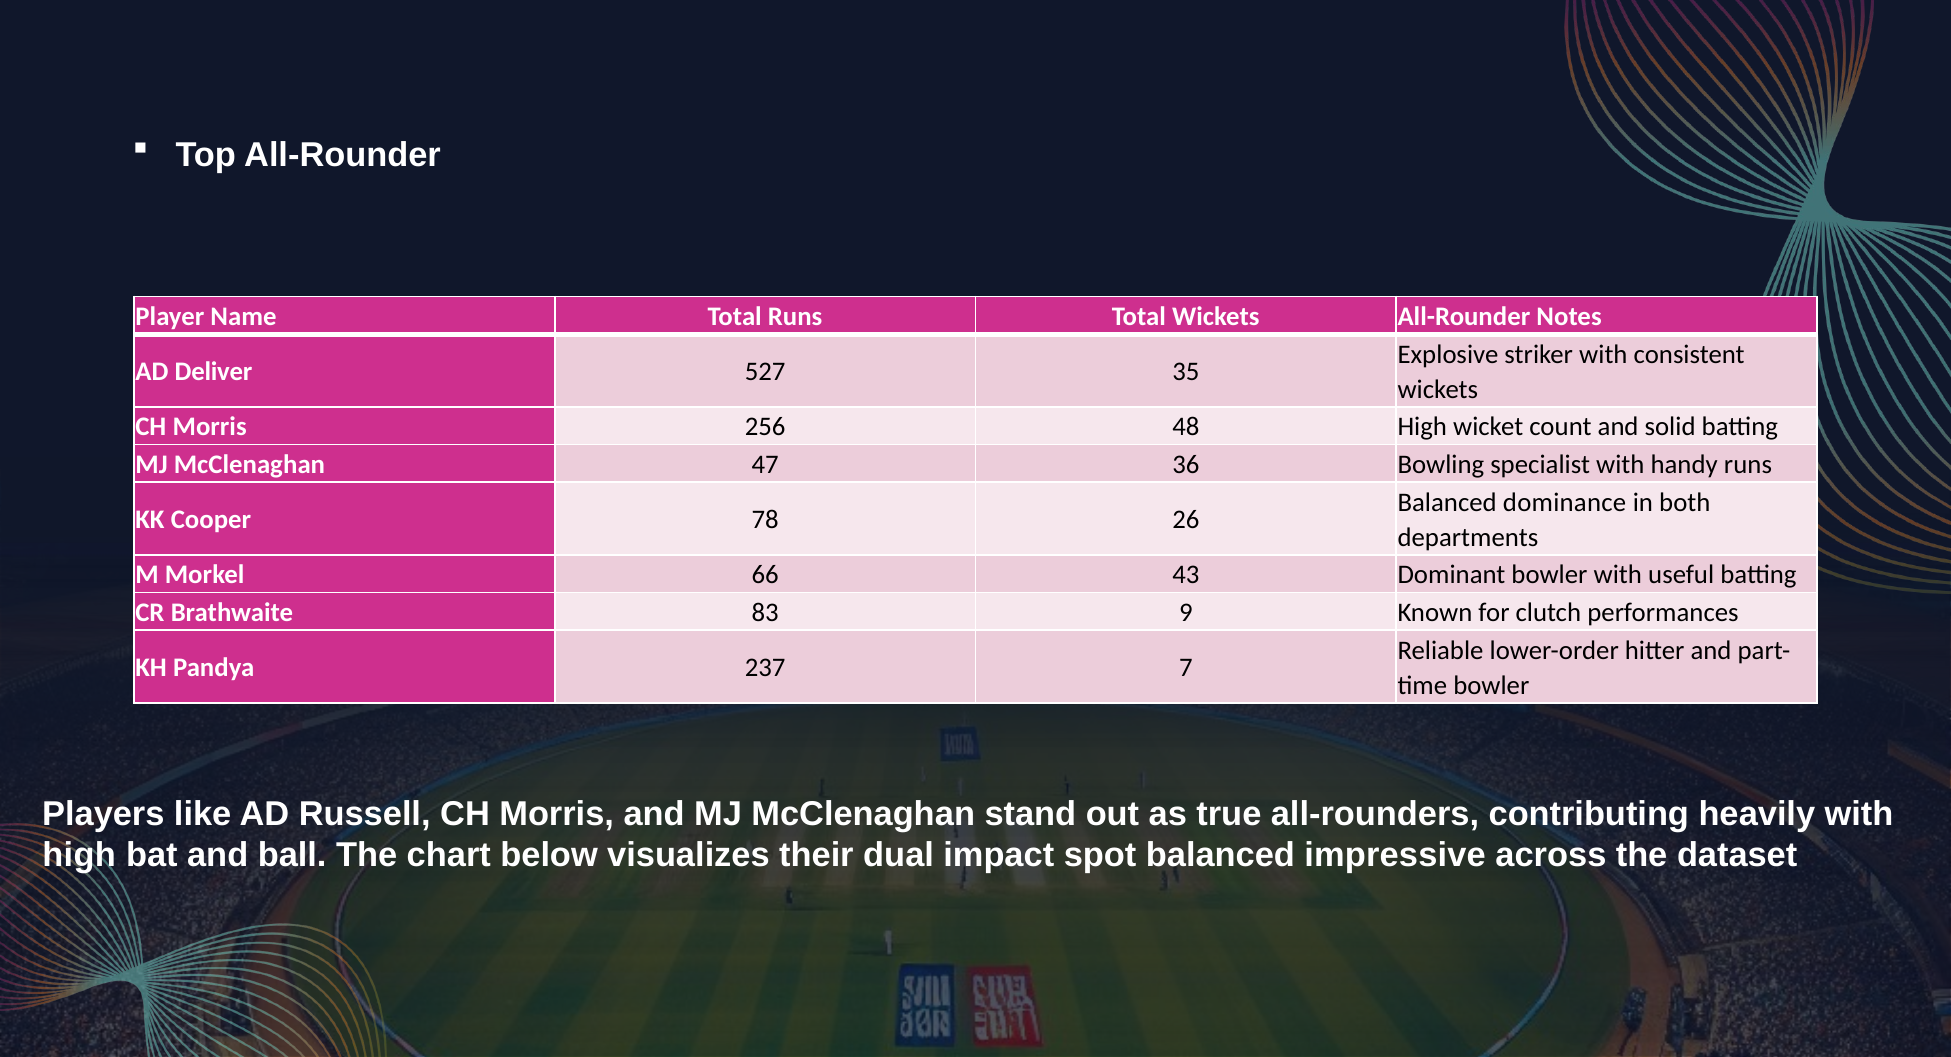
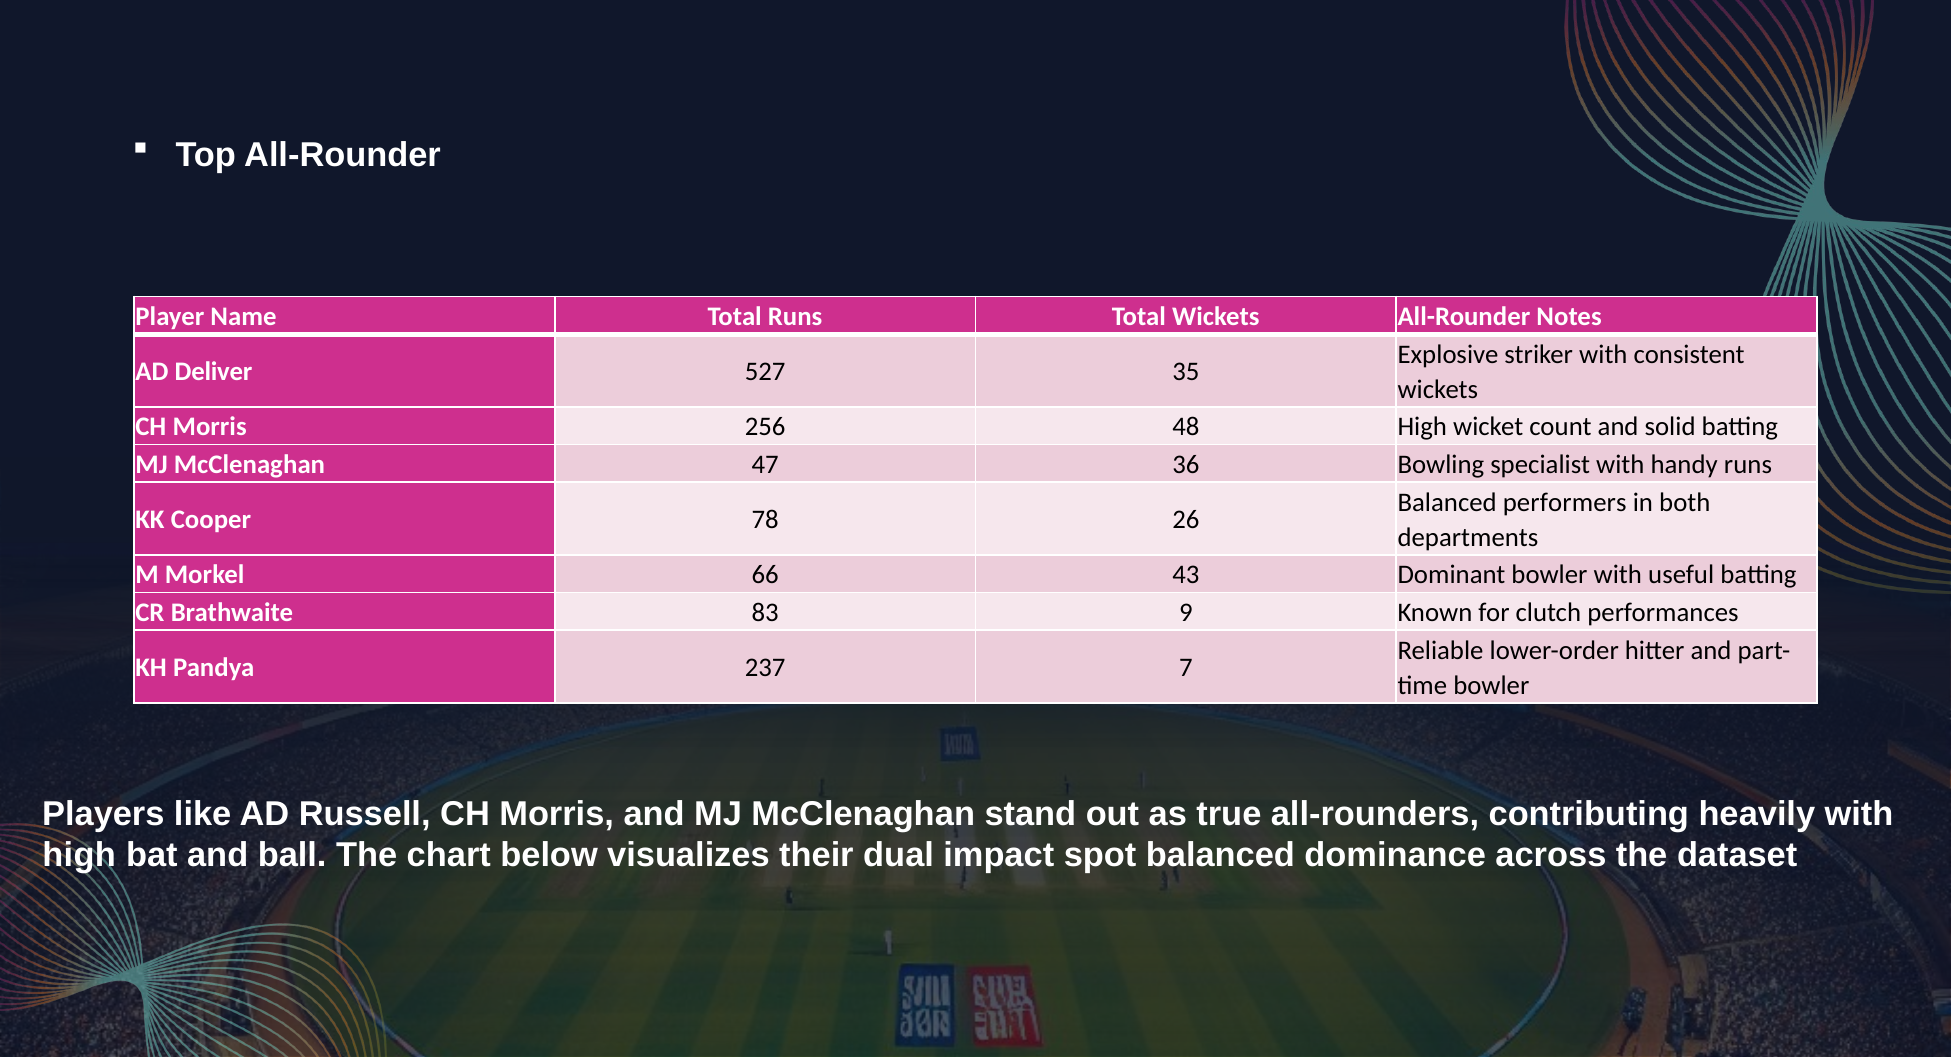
dominance: dominance -> performers (1565, 502)
impressive: impressive -> dominance (1395, 855)
